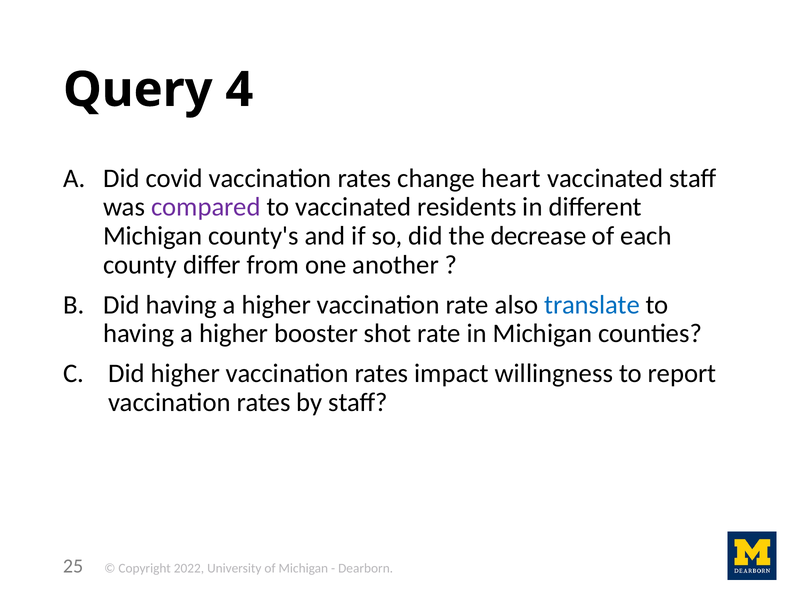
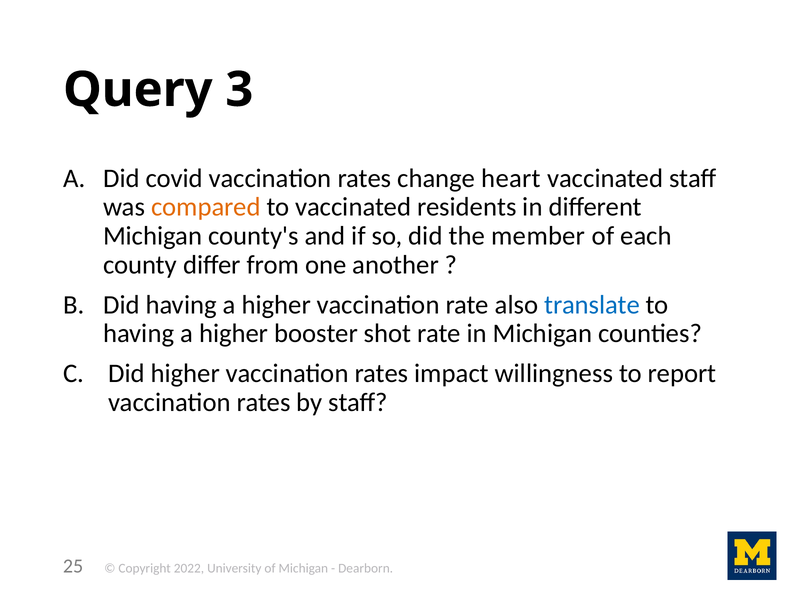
4: 4 -> 3 (239, 90)
compared colour: purple -> orange (206, 207)
decrease: decrease -> member (538, 236)
